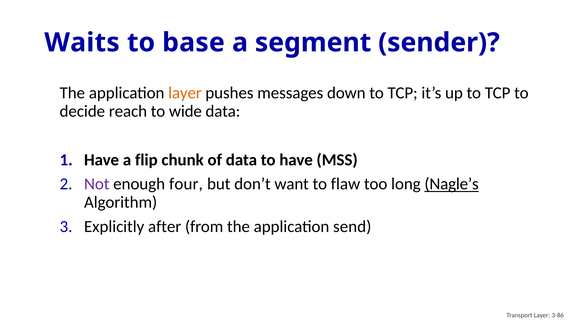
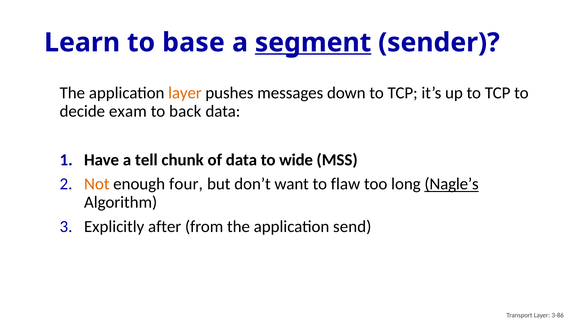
Waits: Waits -> Learn (82, 43)
segment underline: none -> present (313, 43)
reach: reach -> exam (128, 111)
wide: wide -> back (185, 111)
flip: flip -> tell (146, 160)
to have: have -> wide (296, 160)
Not colour: purple -> orange (97, 184)
